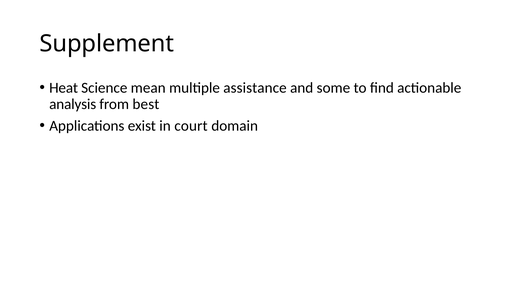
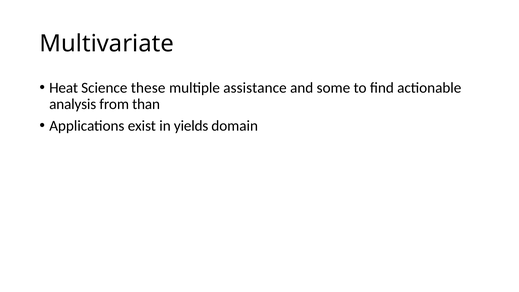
Supplement: Supplement -> Multivariate (107, 44)
mean: mean -> these (148, 88)
best: best -> than (146, 104)
court: court -> yields (191, 126)
